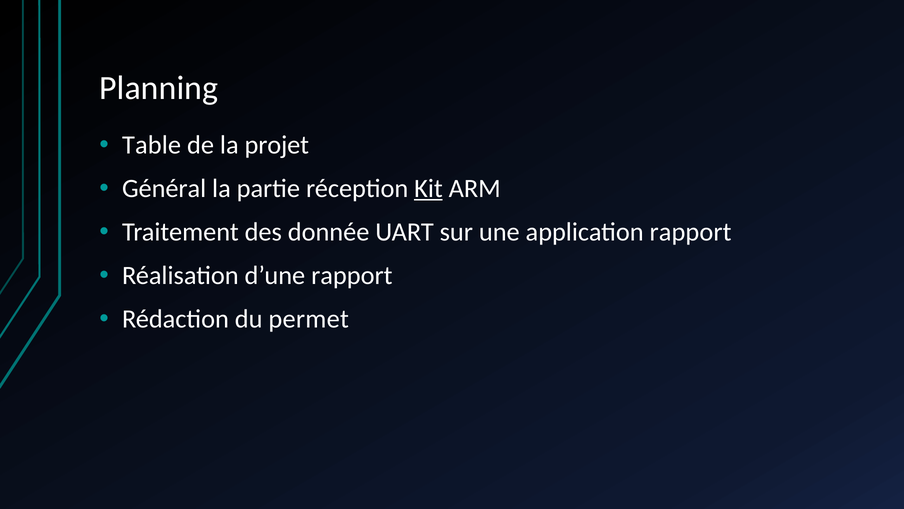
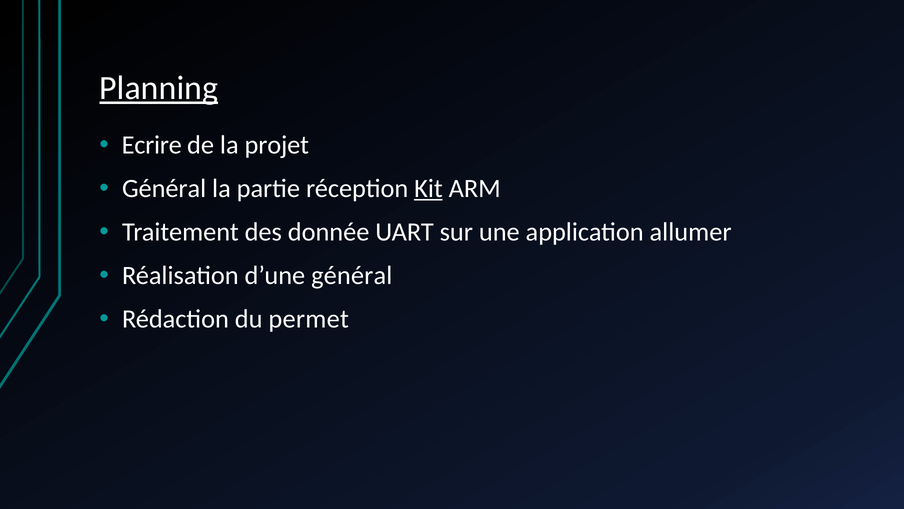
Planning underline: none -> present (159, 88)
Table: Table -> Ecrire (152, 145)
application rapport: rapport -> allumer (691, 232)
d’une rapport: rapport -> général (352, 275)
